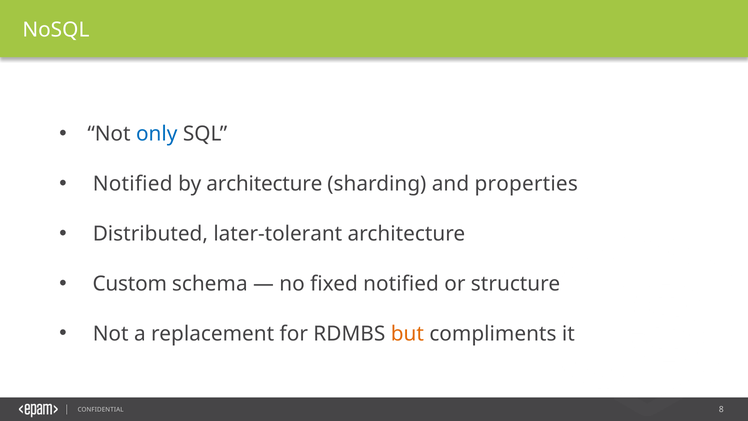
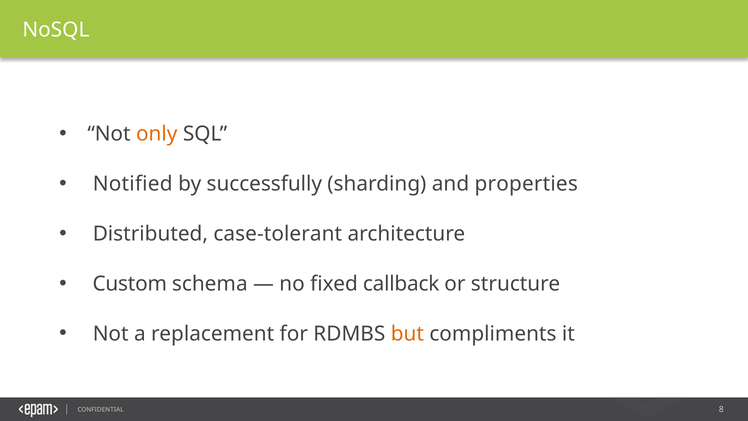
only colour: blue -> orange (157, 134)
by architecture: architecture -> successfully (264, 184)
later-tolerant: later-tolerant -> case-tolerant (278, 234)
fixed notified: notified -> callback (401, 284)
